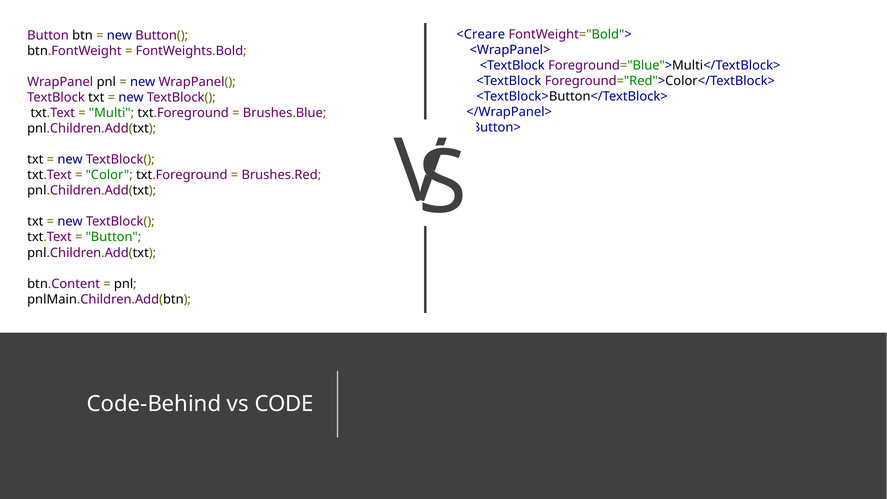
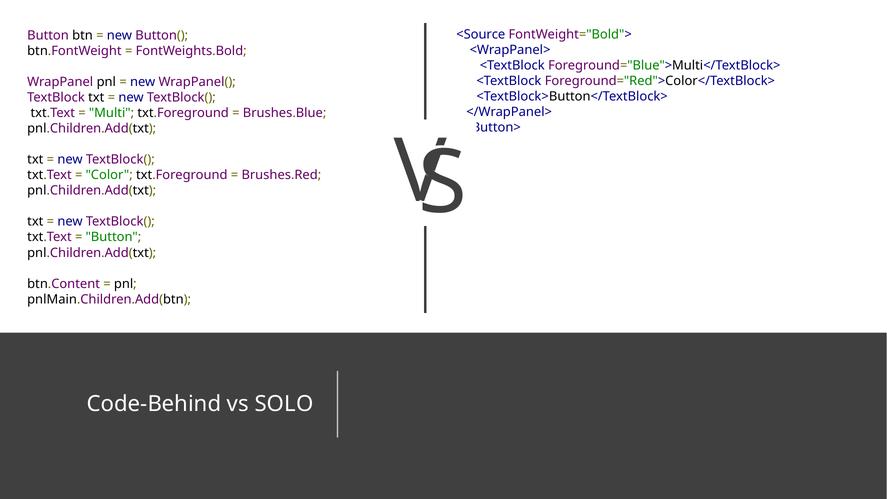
<Creare: <Creare -> <Source (481, 35)
CODE: CODE -> SOLO (284, 404)
